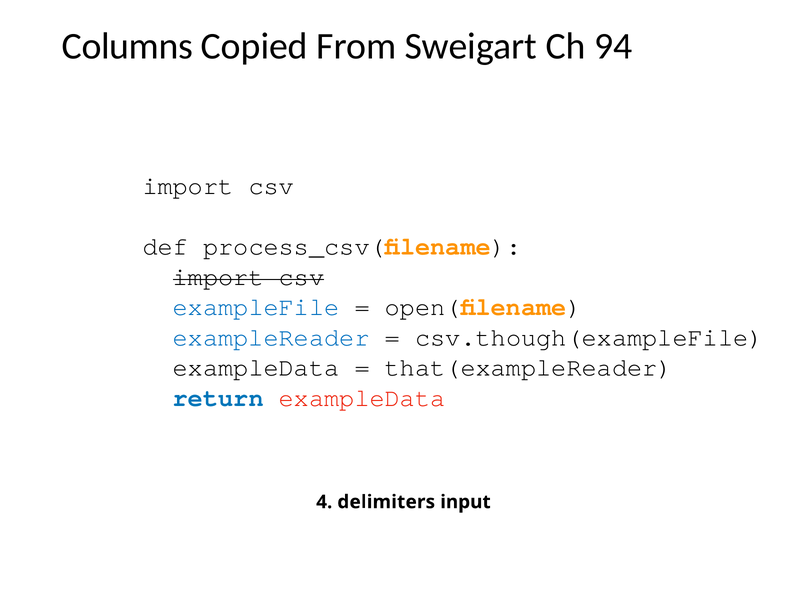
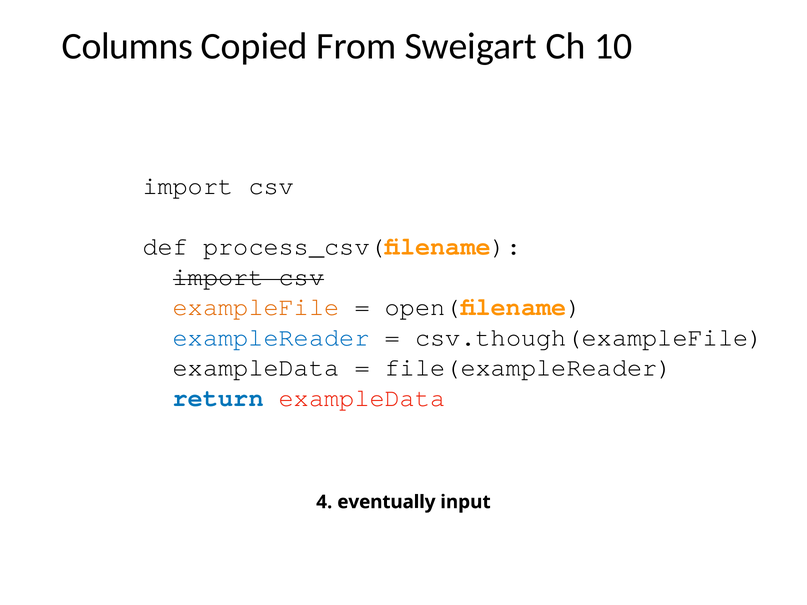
94: 94 -> 10 (613, 46)
exampleFile colour: blue -> orange (256, 307)
that(exampleReader: that(exampleReader -> file(exampleReader (529, 368)
delimiters: delimiters -> eventually (386, 502)
